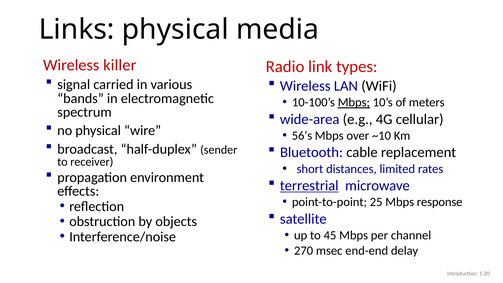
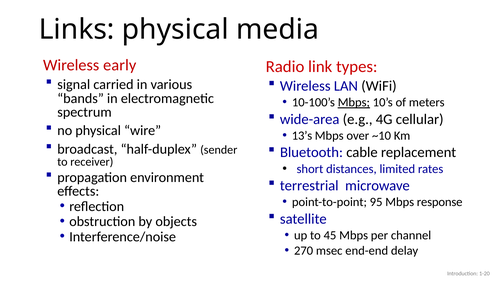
killer: killer -> early (120, 65)
56’s: 56’s -> 13’s (302, 136)
terrestrial underline: present -> none (309, 186)
25: 25 -> 95 (376, 202)
